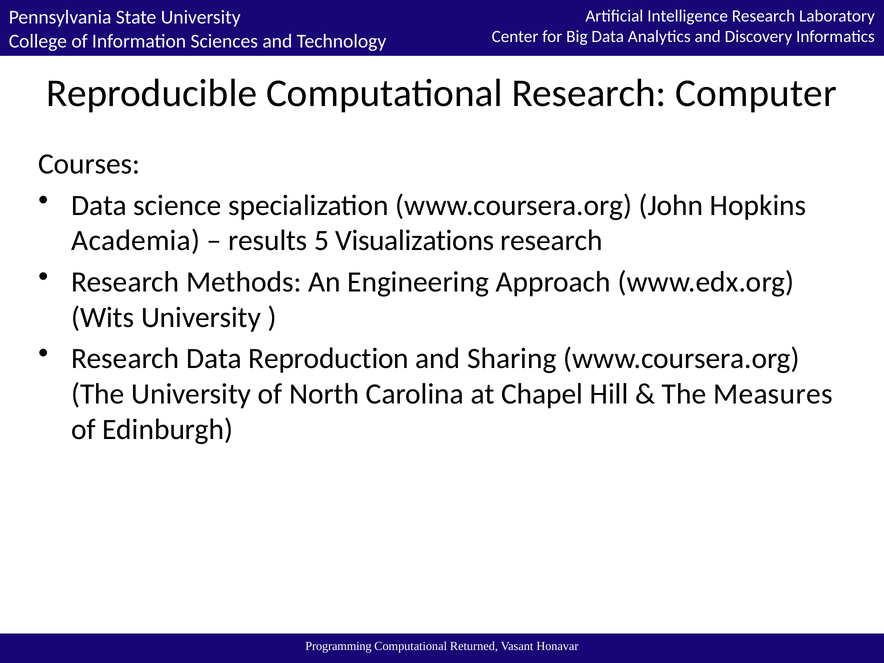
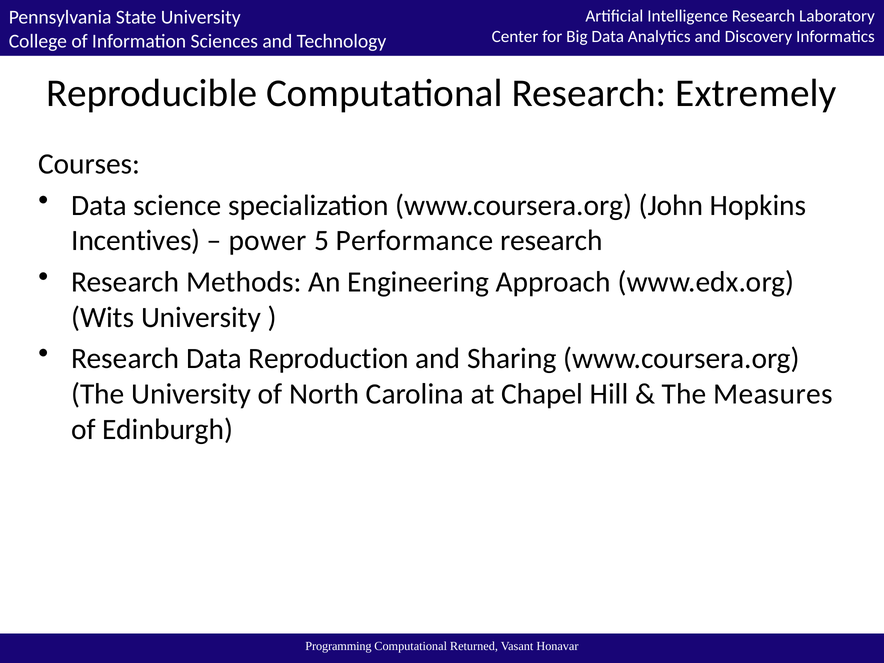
Computer: Computer -> Extremely (756, 93)
Academia: Academia -> Incentives (136, 241)
results: results -> power (268, 241)
Visualizations: Visualizations -> Performance (414, 241)
